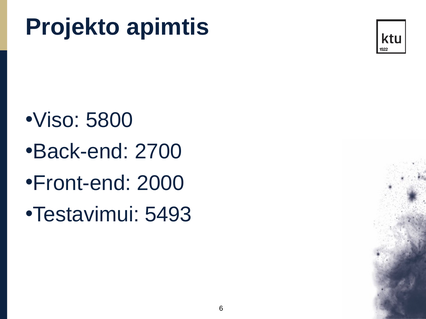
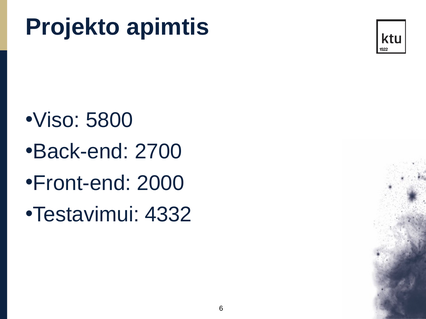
5493: 5493 -> 4332 (168, 215)
